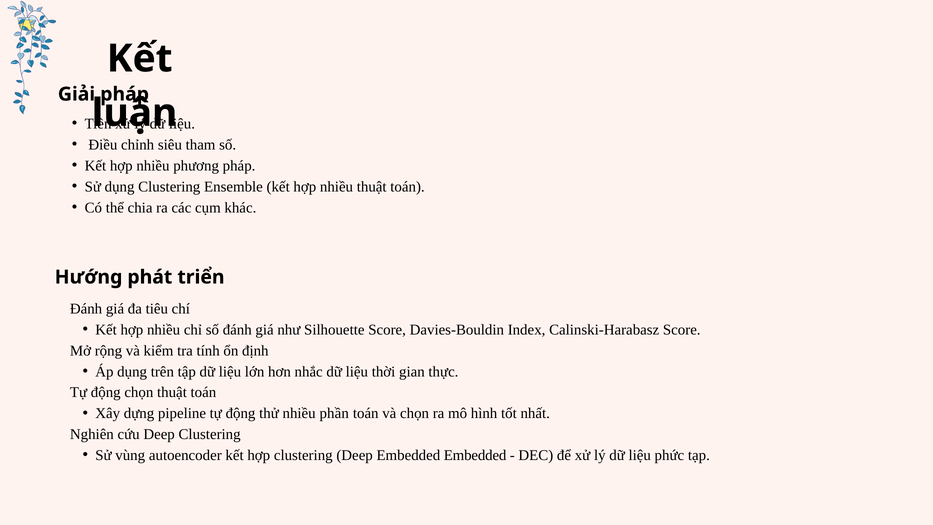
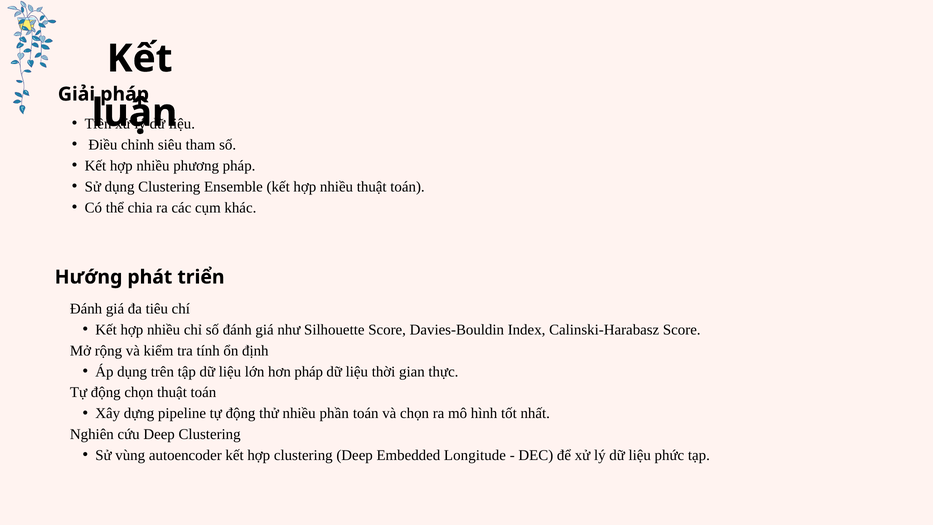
hơn nhắc: nhắc -> pháp (309, 371)
Embedded Embedded: Embedded -> Longitude (475, 455)
